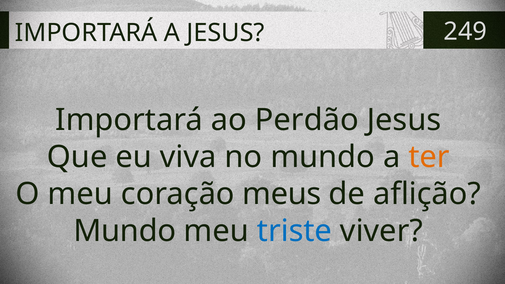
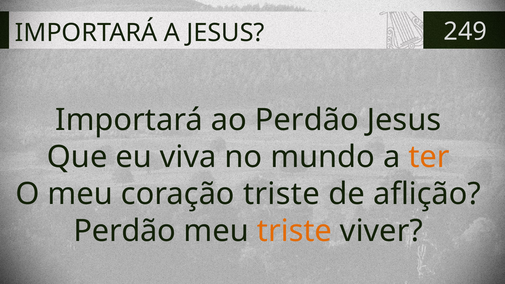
coração meus: meus -> triste (281, 194)
Mundo: Mundo -> Perdão (125, 231)
triste colour: blue -> orange (294, 231)
